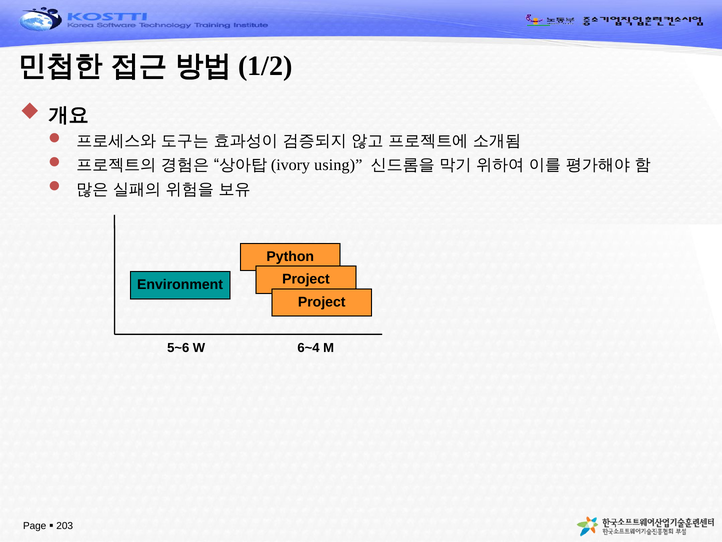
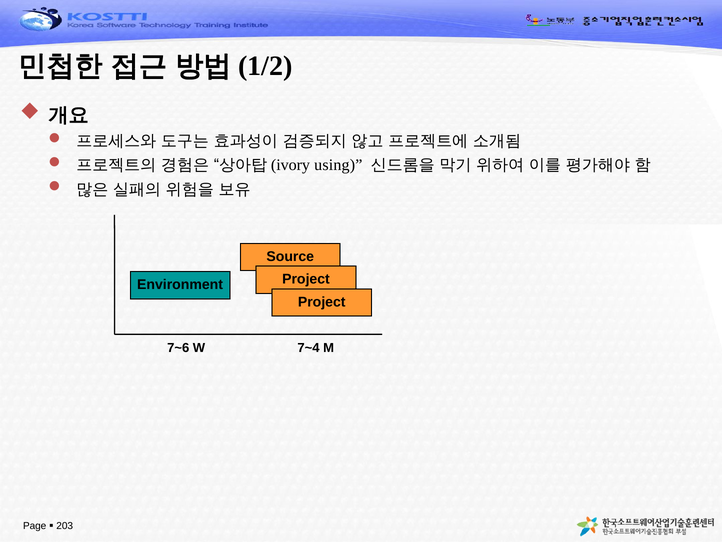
Python: Python -> Source (290, 256)
5~6: 5~6 -> 7~6 (178, 348)
6~4: 6~4 -> 7~4 (309, 348)
